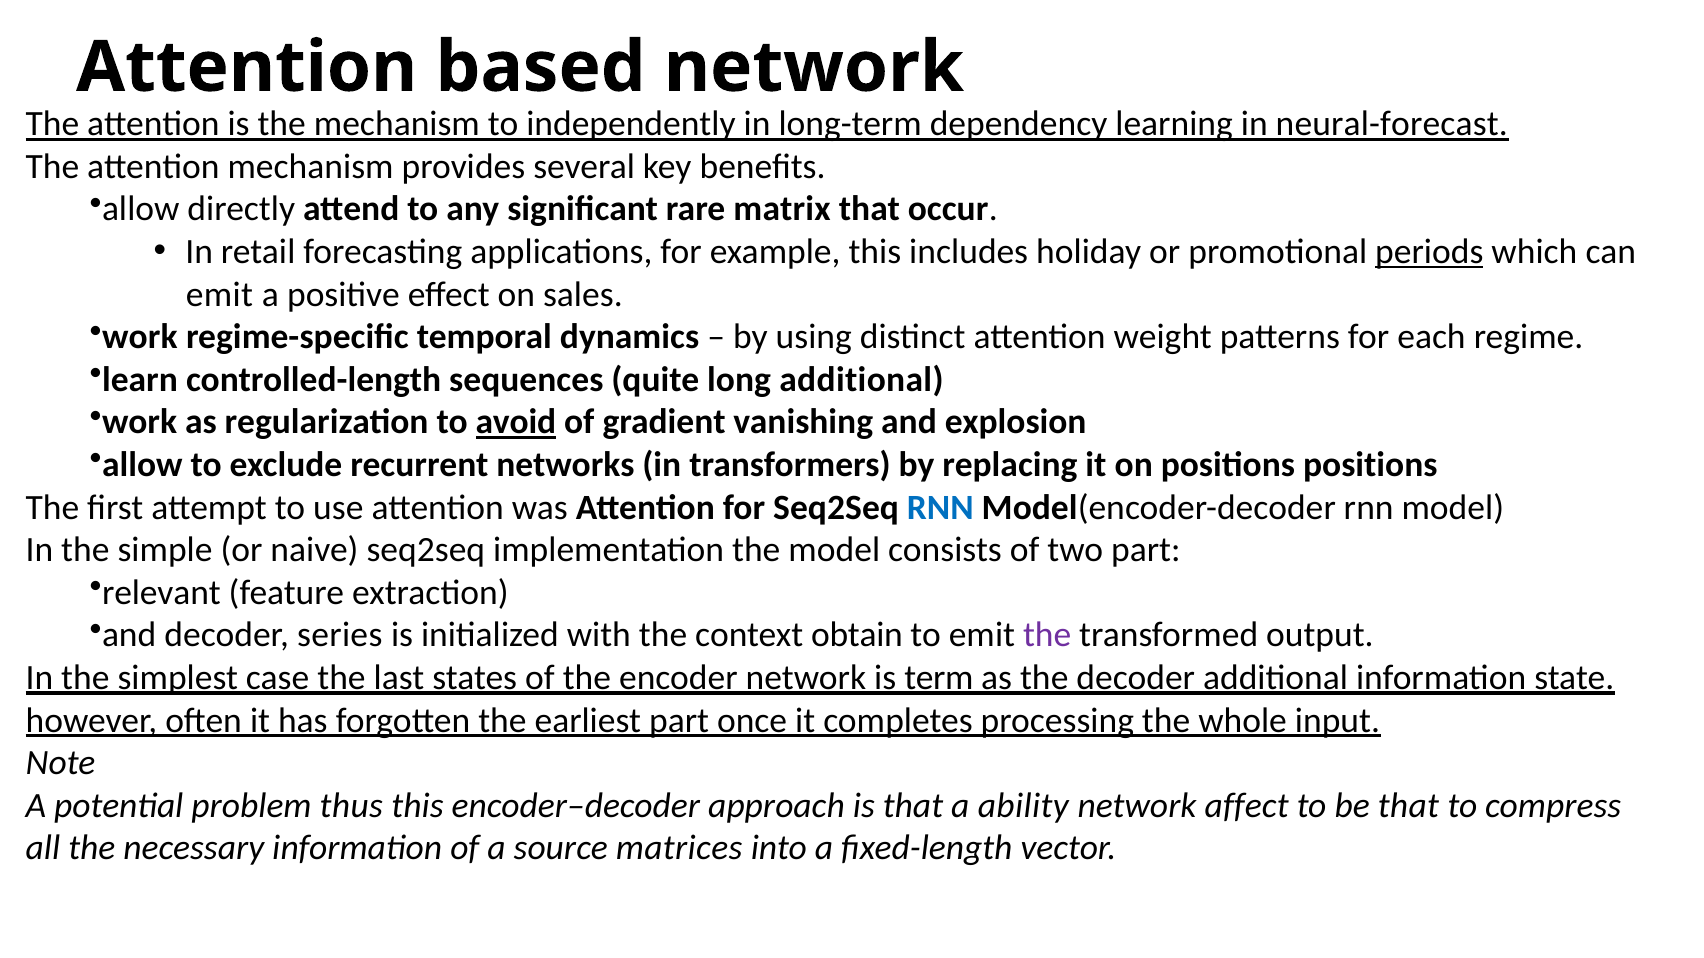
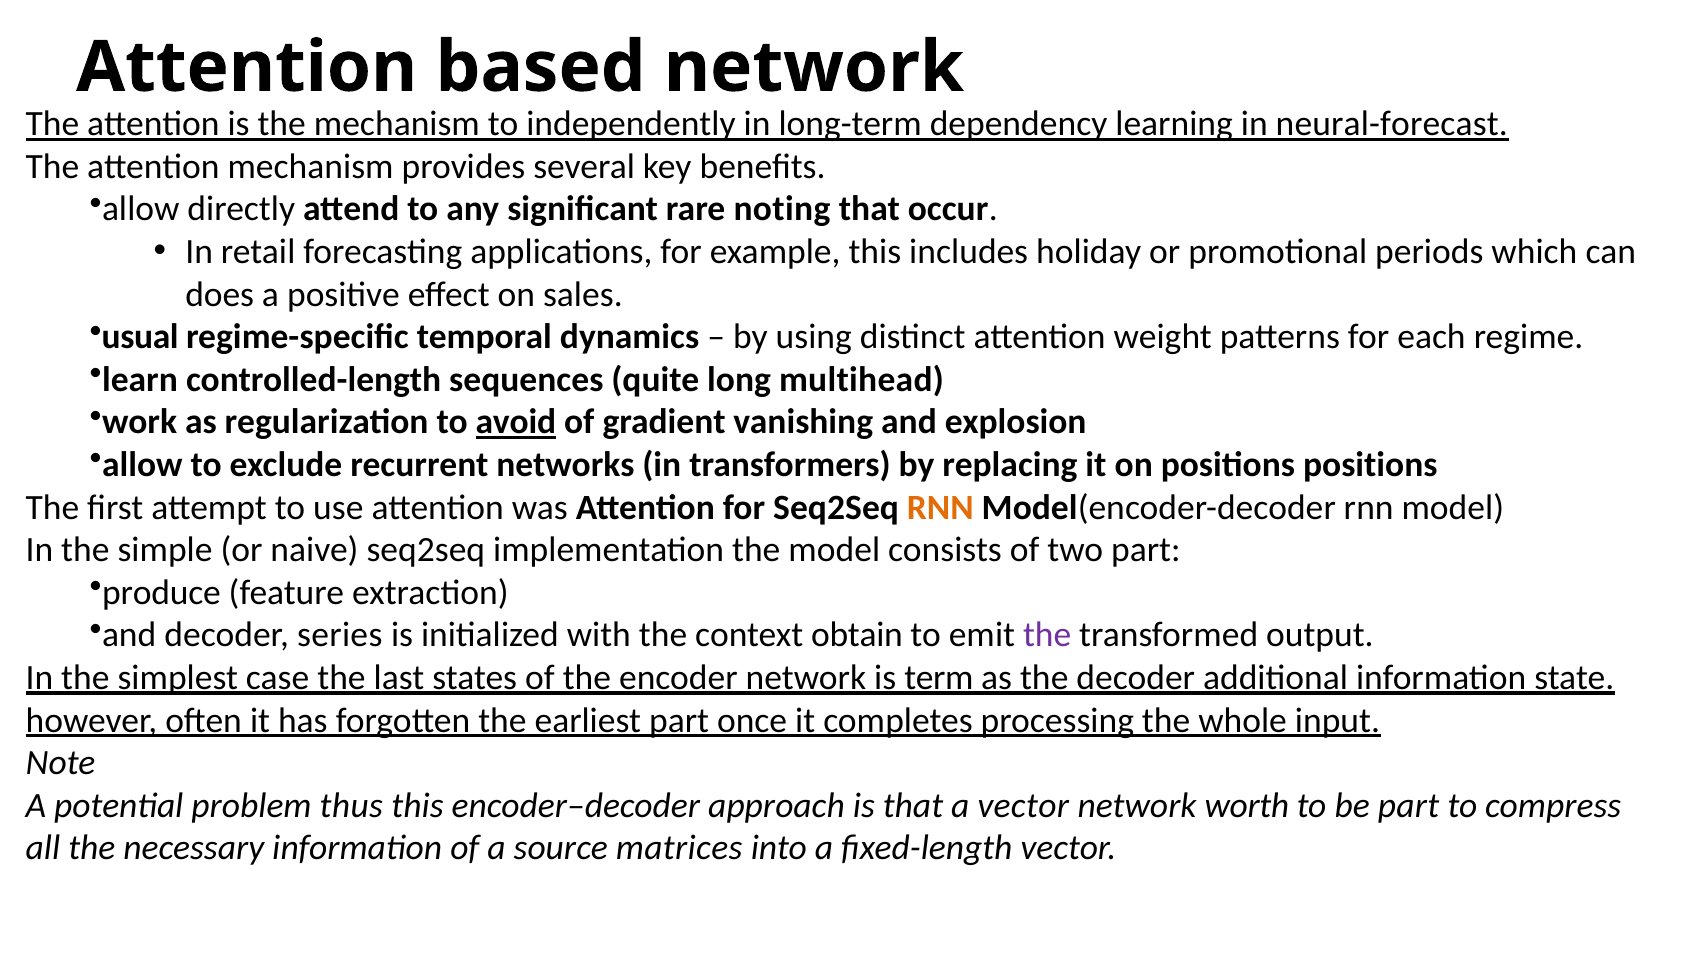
matrix: matrix -> noting (782, 209)
periods underline: present -> none (1429, 252)
emit: emit -> does (220, 295)
work: work -> usual (140, 337)
long additional: additional -> multihead (861, 380)
RNN colour: blue -> orange (940, 508)
relevant: relevant -> produce (161, 593)
a ability: ability -> vector (1023, 806)
affect: affect -> worth (1247, 806)
be that: that -> part (1408, 806)
